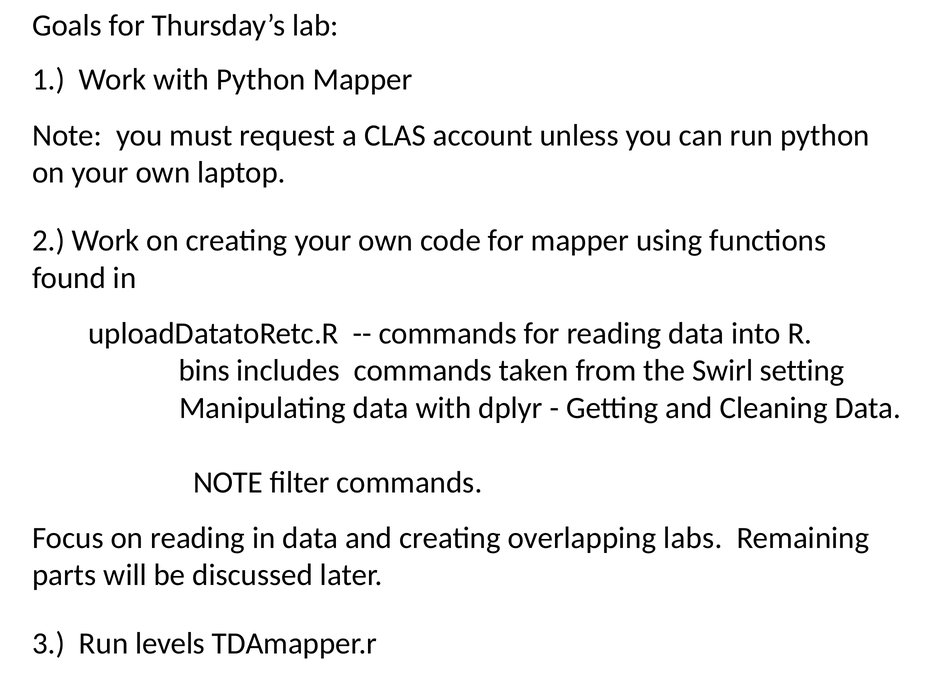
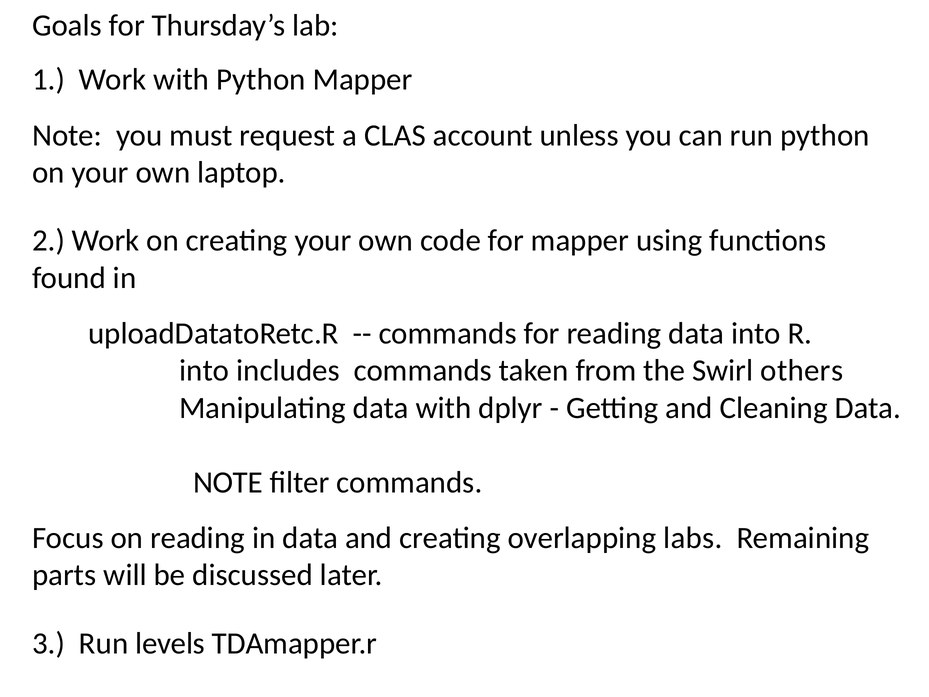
bins: bins -> into (204, 371)
setting: setting -> others (802, 371)
